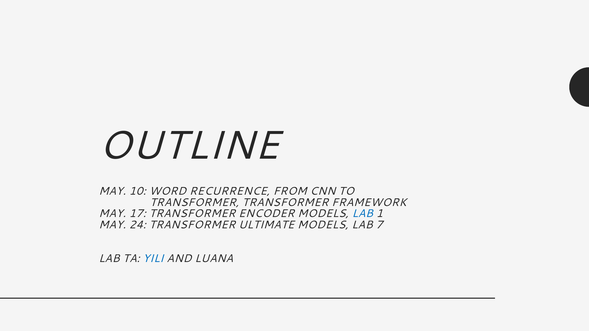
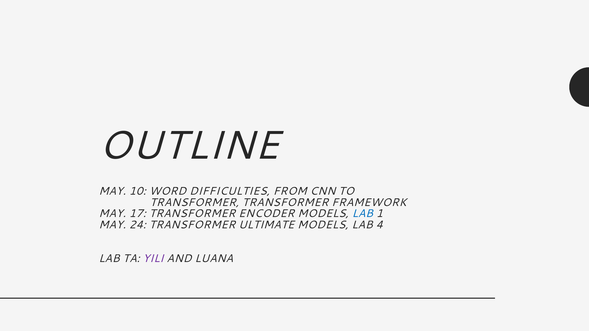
RECURRENCE: RECURRENCE -> DIFFICULTIES (230, 191)
7: 7 -> 4 (379, 225)
YILI colour: blue -> purple (153, 259)
